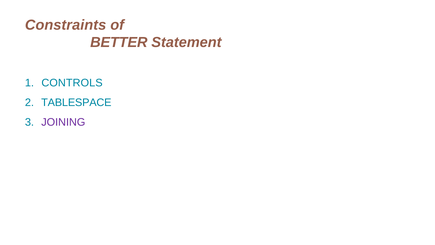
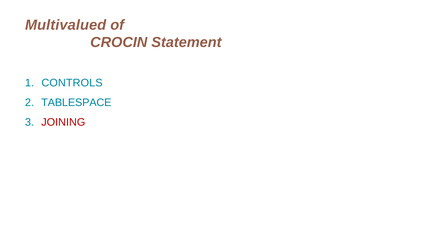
Constraints: Constraints -> Multivalued (66, 25)
BETTER: BETTER -> CROCIN (119, 42)
JOINING colour: purple -> red (63, 122)
